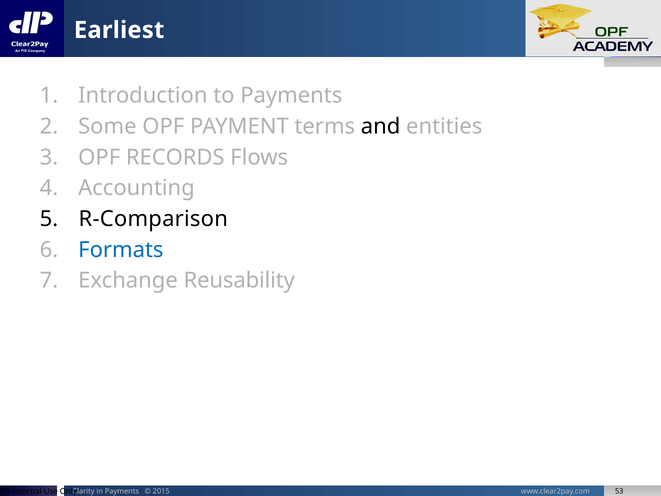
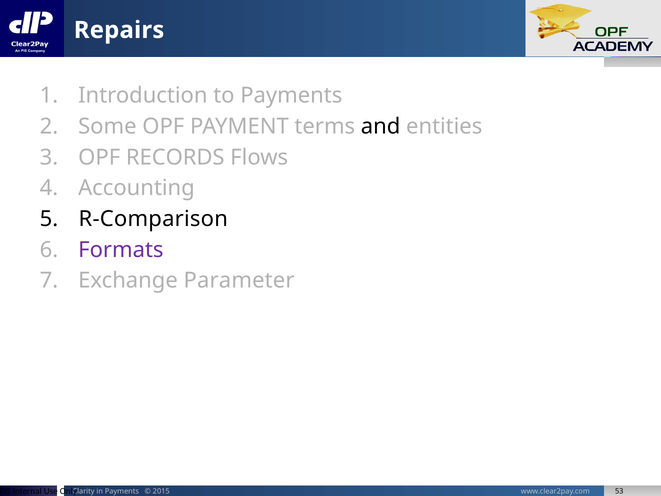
Earliest: Earliest -> Repairs (119, 30)
Formats colour: blue -> purple (121, 250)
Reusability: Reusability -> Parameter (239, 281)
